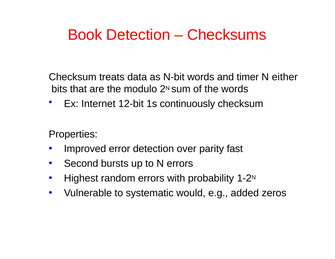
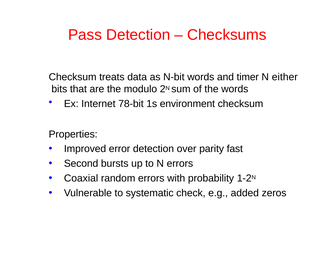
Book: Book -> Pass (85, 35)
12-bit: 12-bit -> 78-bit (131, 104)
continuously: continuously -> environment (187, 104)
Highest: Highest -> Coaxial (81, 178)
would: would -> check (191, 193)
